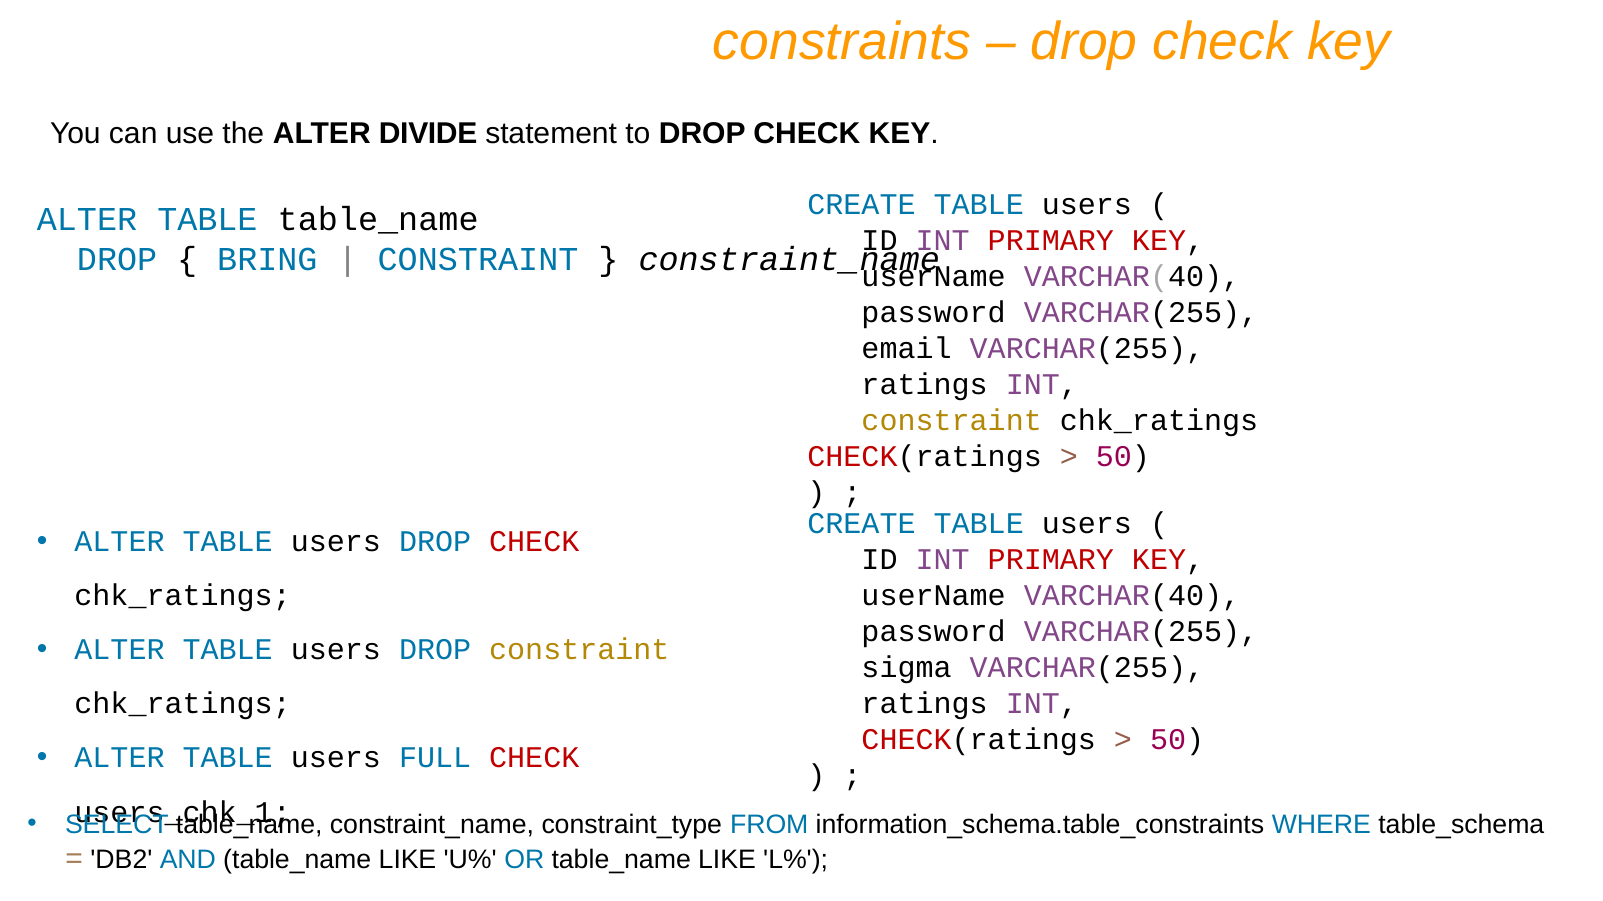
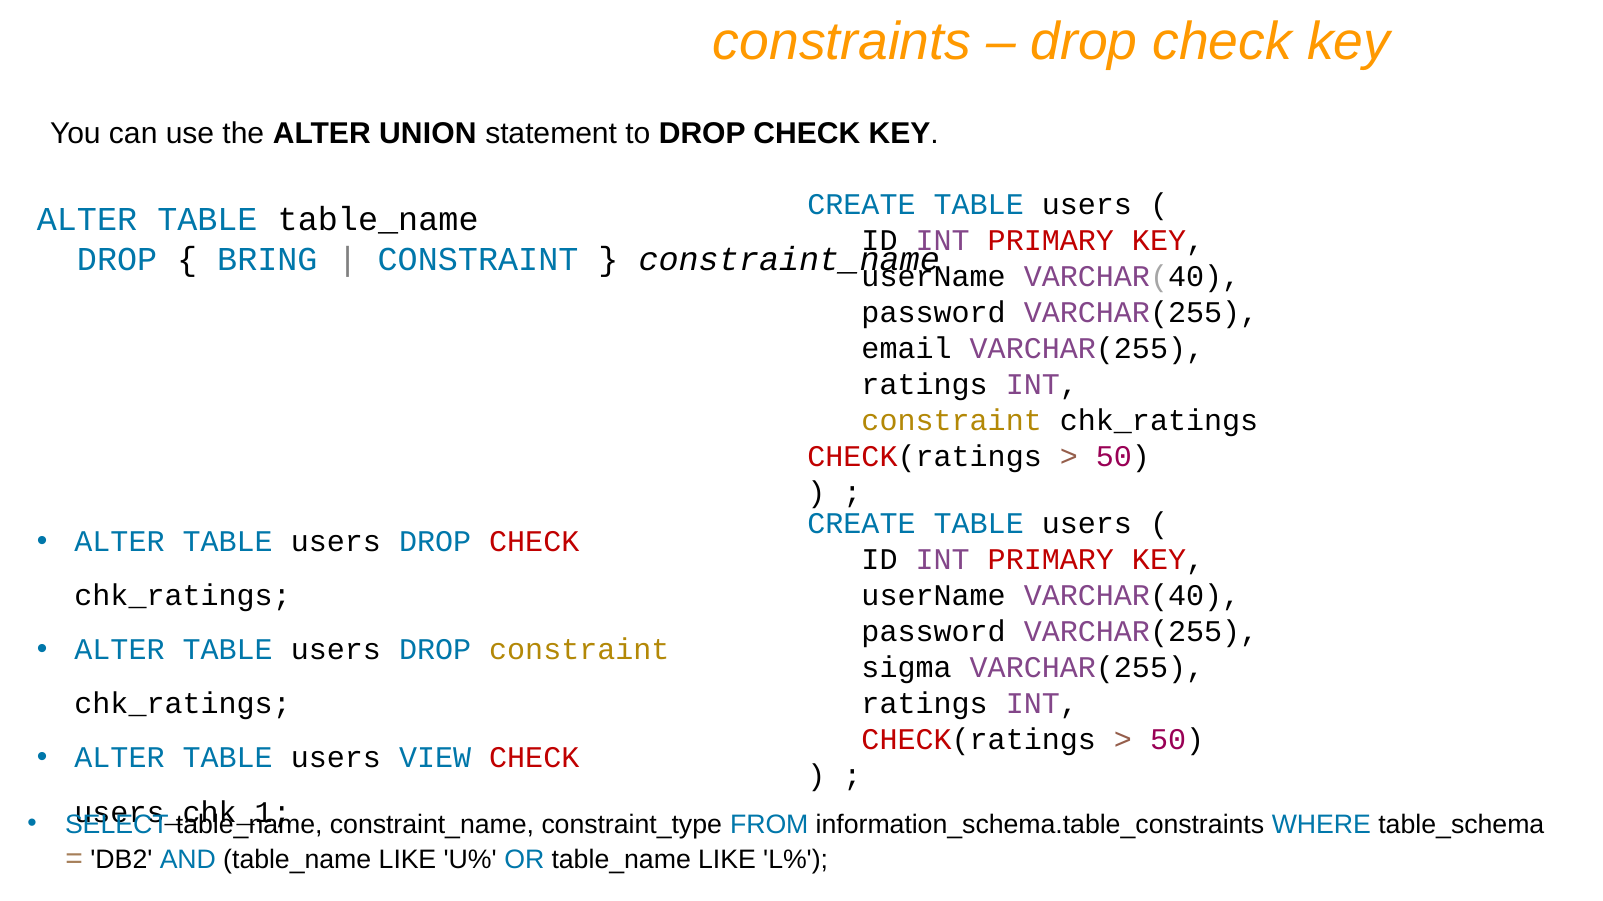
DIVIDE: DIVIDE -> UNION (428, 134)
FULL: FULL -> VIEW (435, 759)
